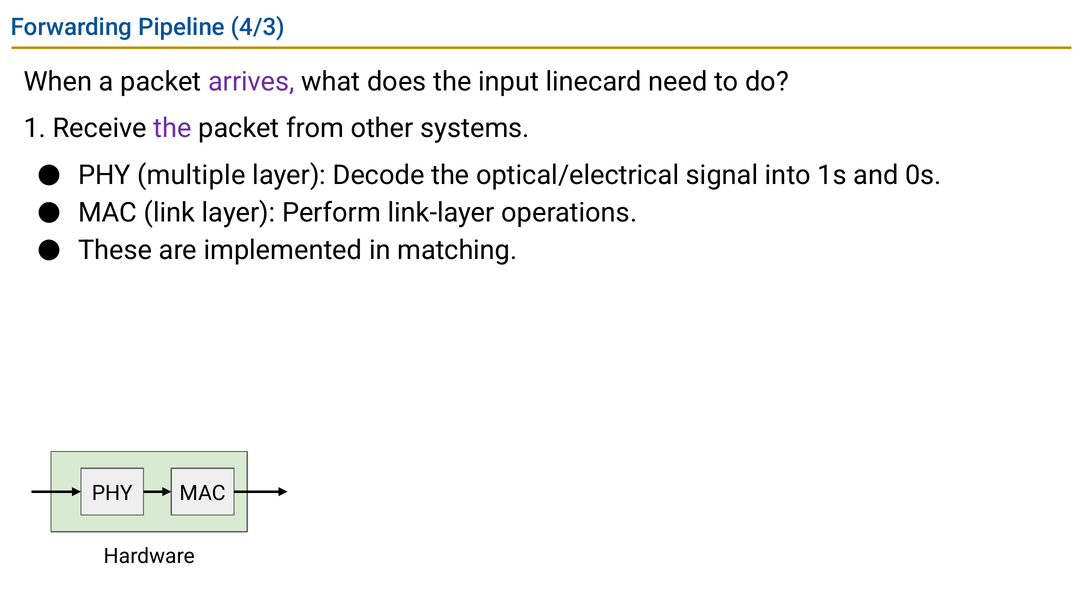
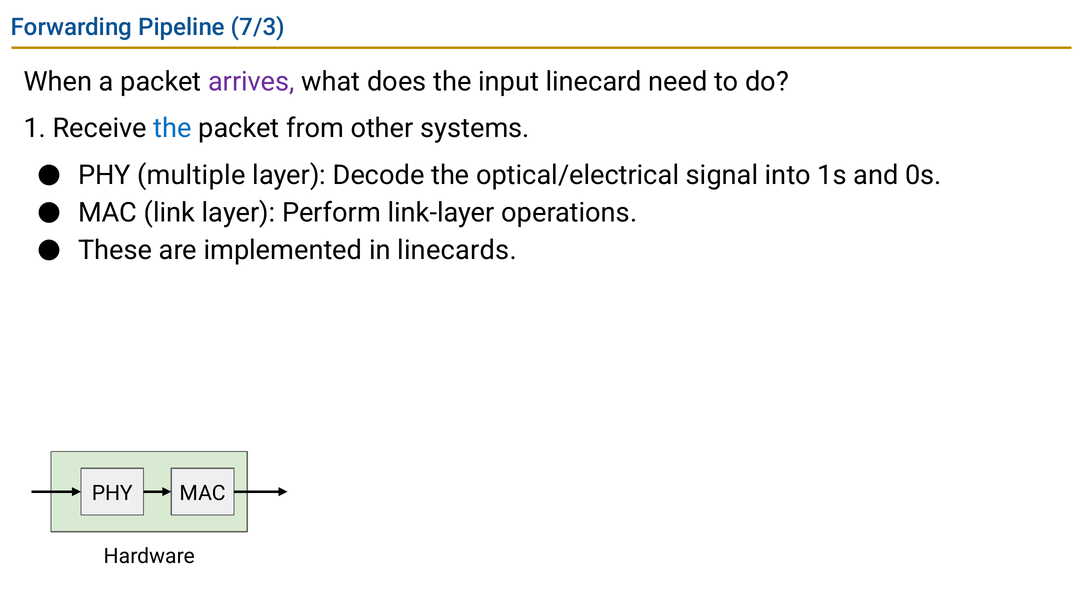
4/3: 4/3 -> 7/3 (258, 27)
the colour: purple -> blue (172, 128)
matching: matching -> linecards (457, 250)
